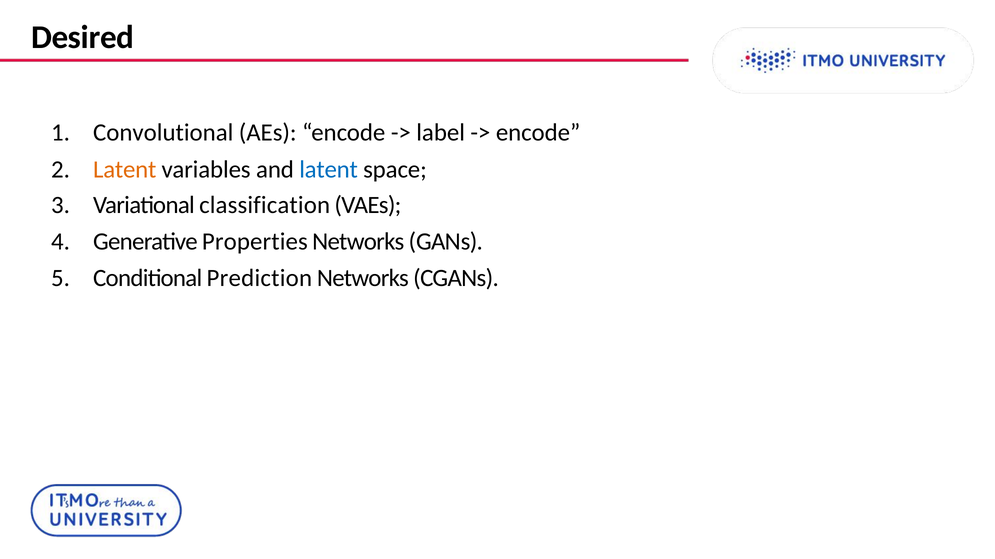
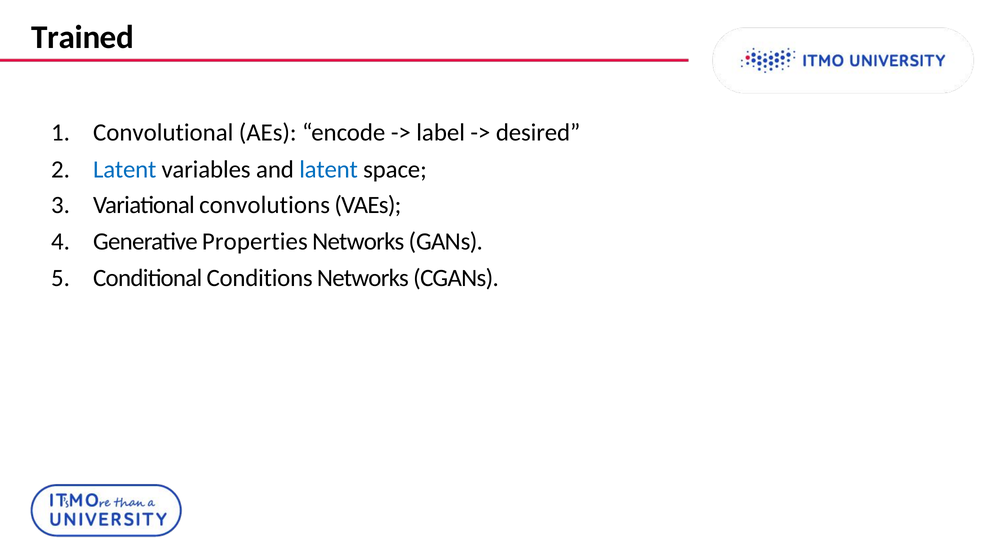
Desired: Desired -> Trained (83, 37)
encode: encode -> desired (538, 133)
Latent colour: orange -> blue (125, 170)
classification: classification -> convolutions (265, 205)
Prediction: Prediction -> Conditions (260, 279)
